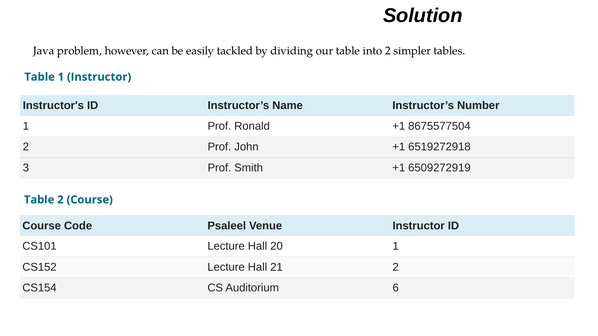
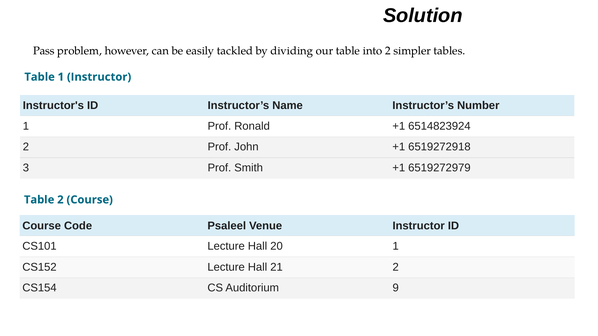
Java: Java -> Pass (44, 51)
8675577504: 8675577504 -> 6514823924 (439, 126)
6509272919: 6509272919 -> 6519272979 (439, 168)
6: 6 -> 9 (396, 288)
